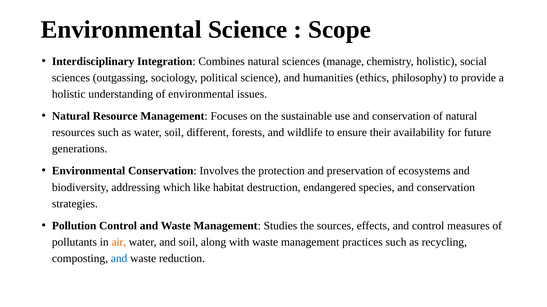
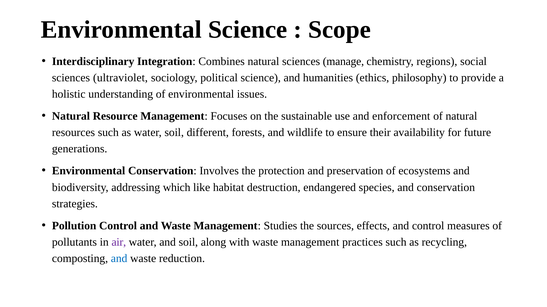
chemistry holistic: holistic -> regions (437, 61)
outgassing: outgassing -> ultraviolet (120, 78)
use and conservation: conservation -> enforcement (401, 116)
air colour: orange -> purple (119, 243)
